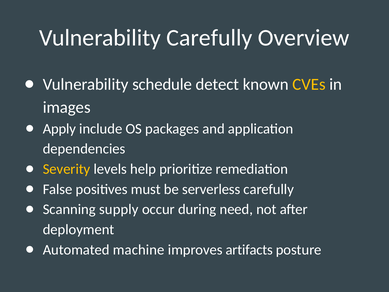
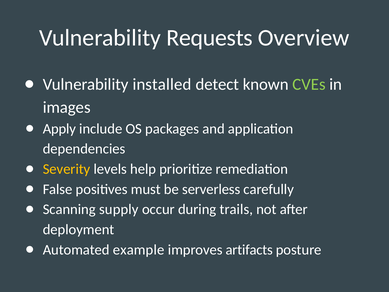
Vulnerability Carefully: Carefully -> Requests (210, 38)
schedule: schedule -> installed (162, 84)
CVEs colour: yellow -> light green (309, 84)
need: need -> trails (236, 209)
machine: machine -> example (139, 249)
